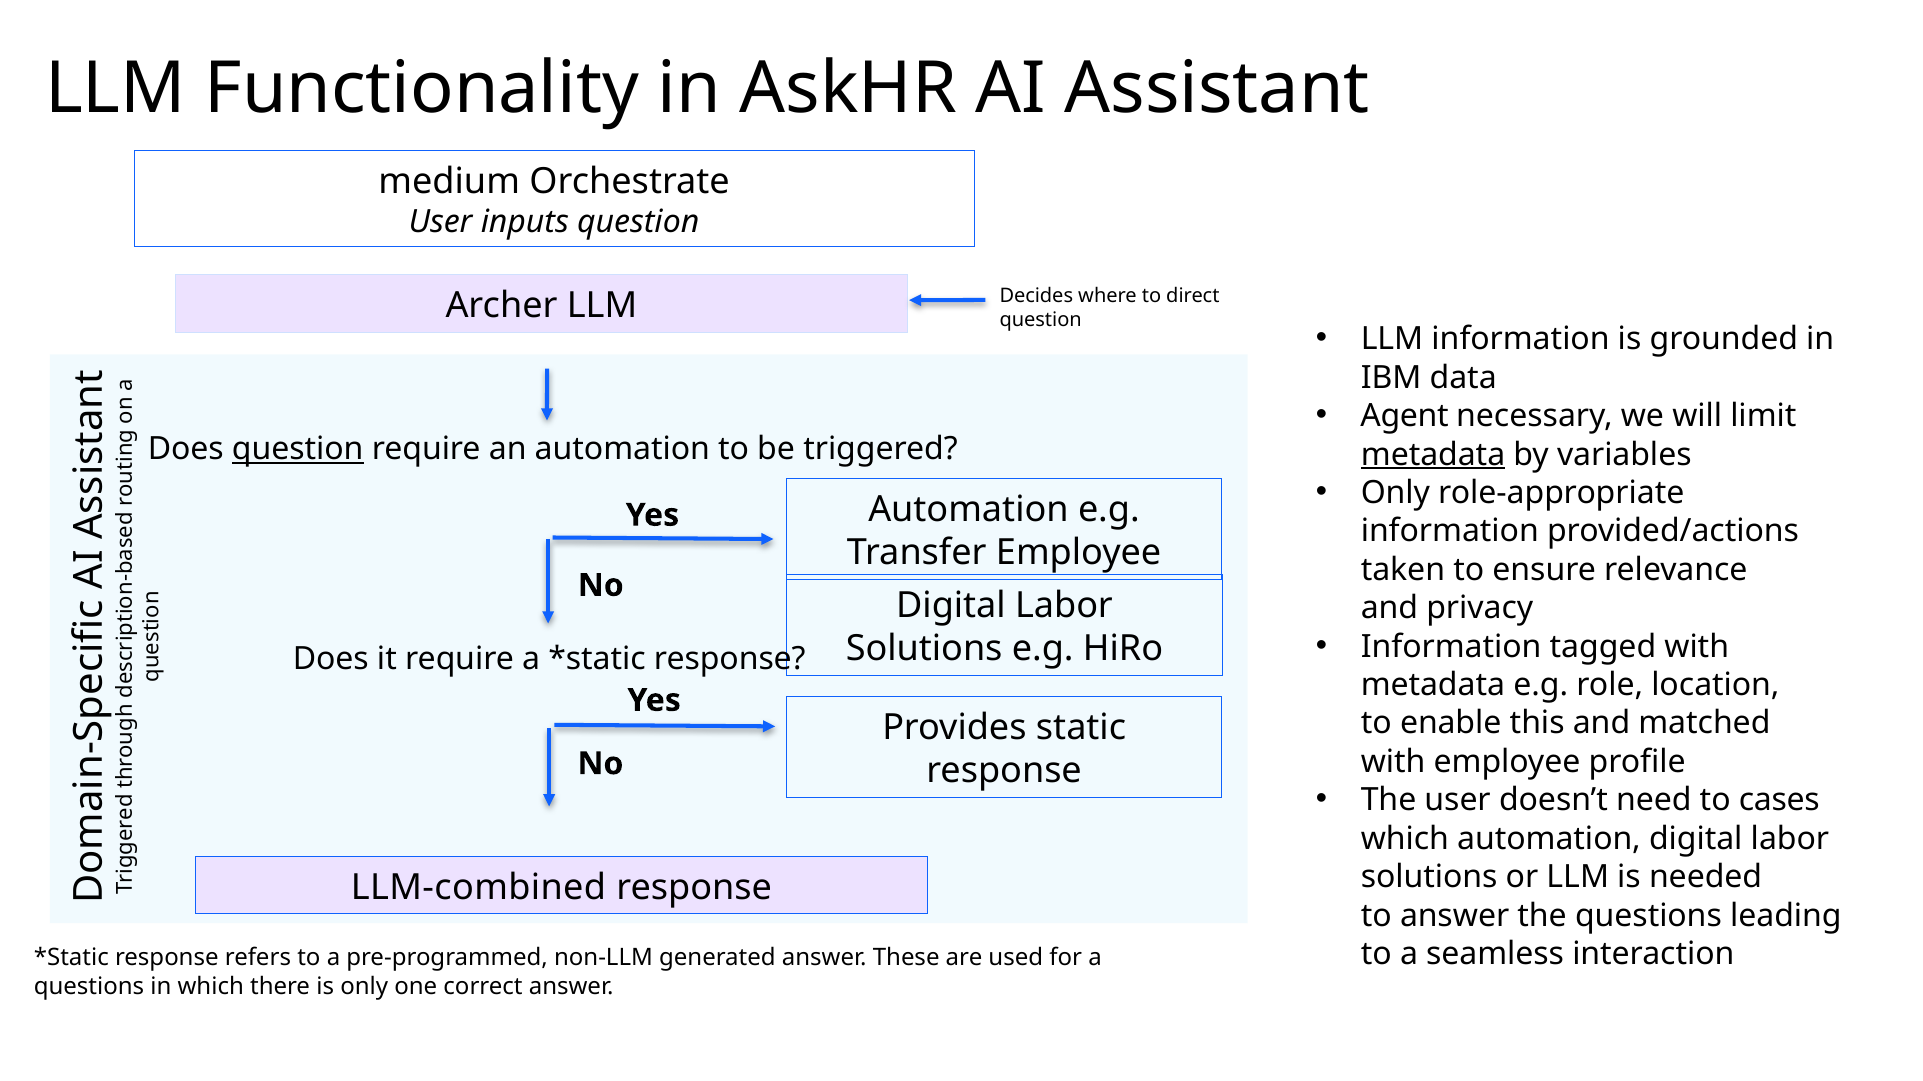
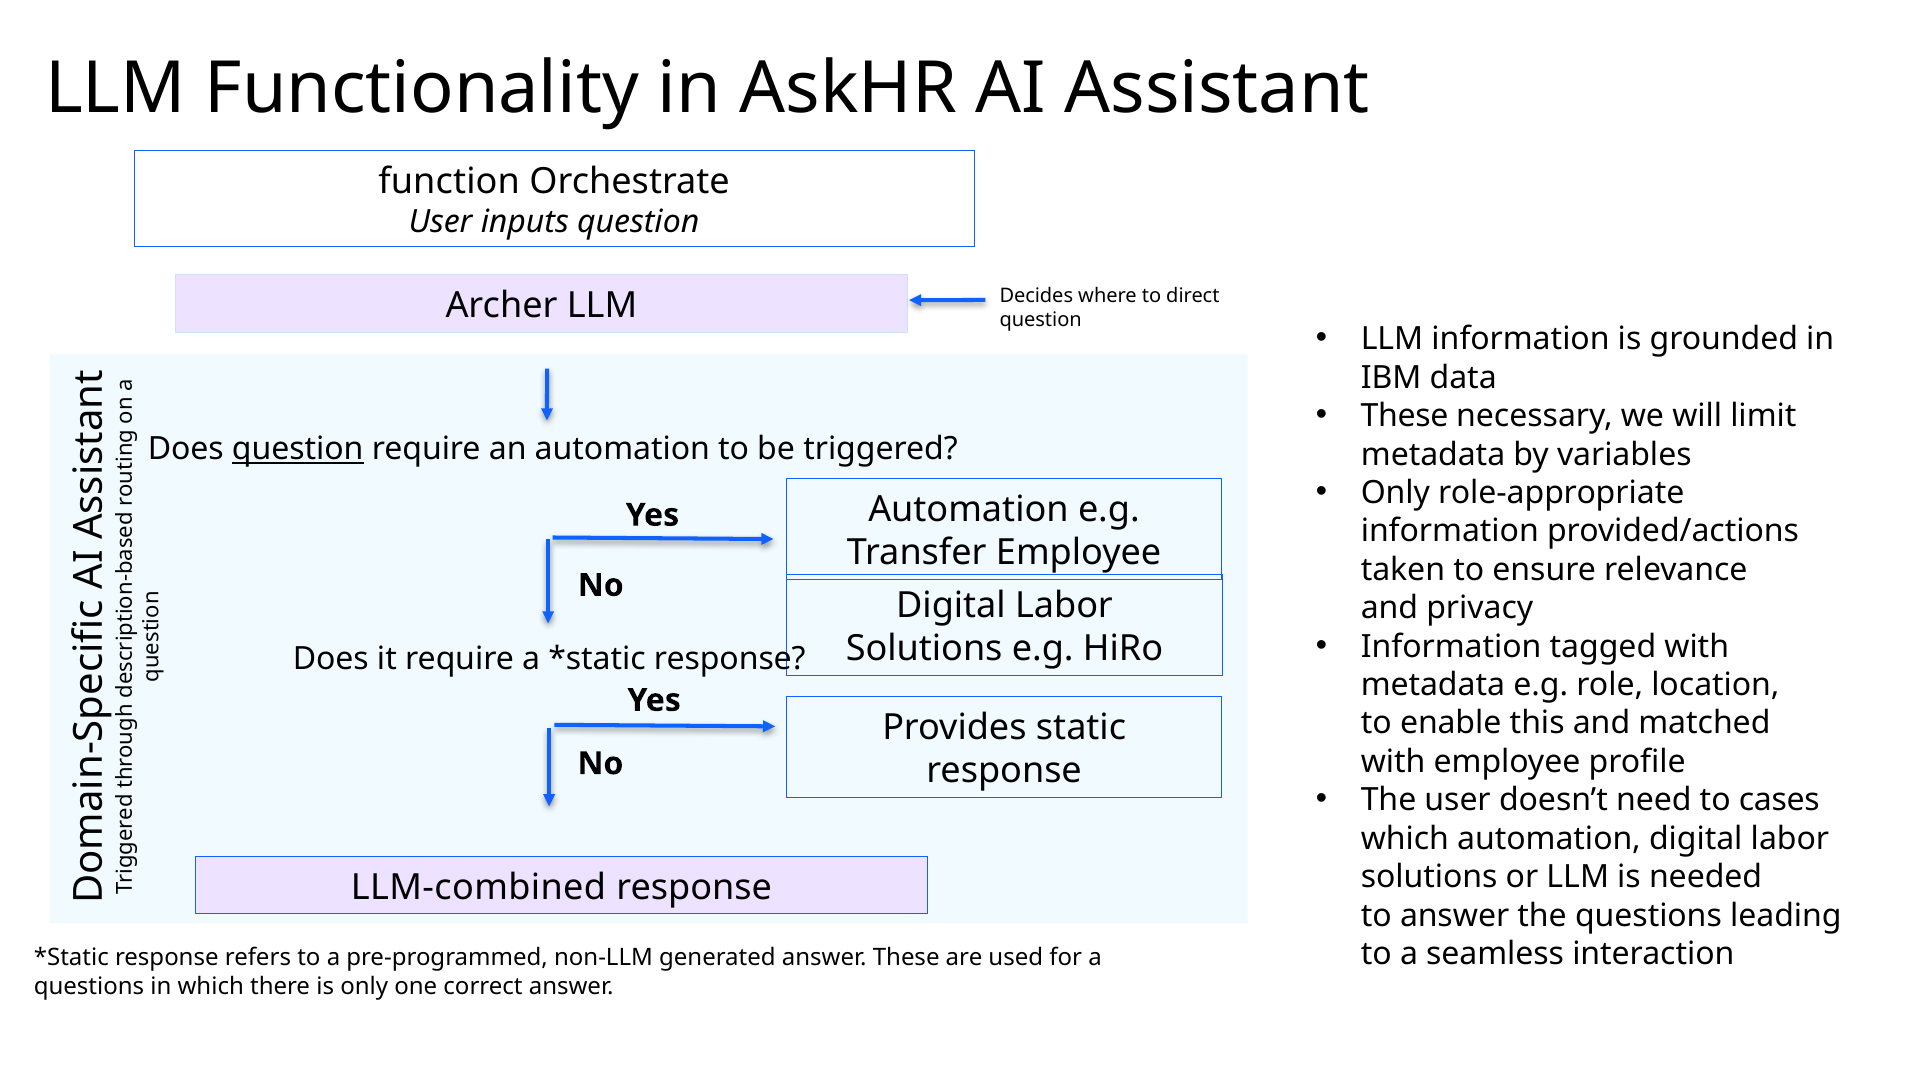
medium: medium -> function (449, 182)
Agent: Agent -> These (1405, 416)
metadata underline: present -> none (1433, 455)
